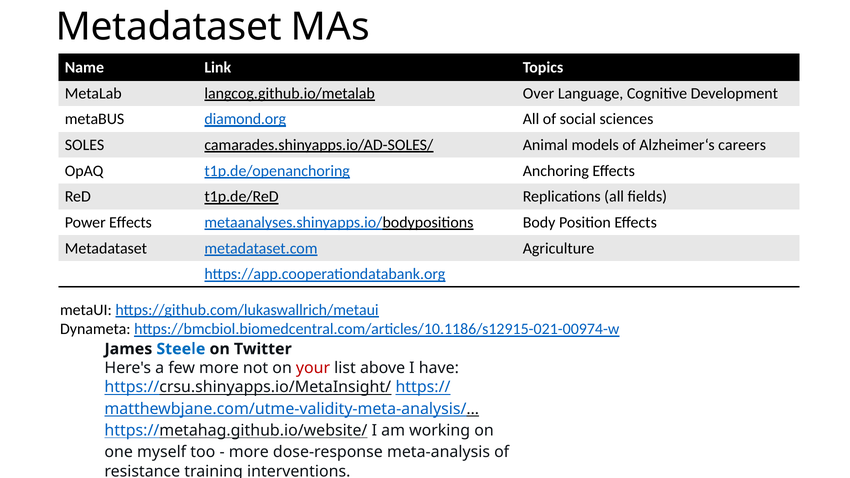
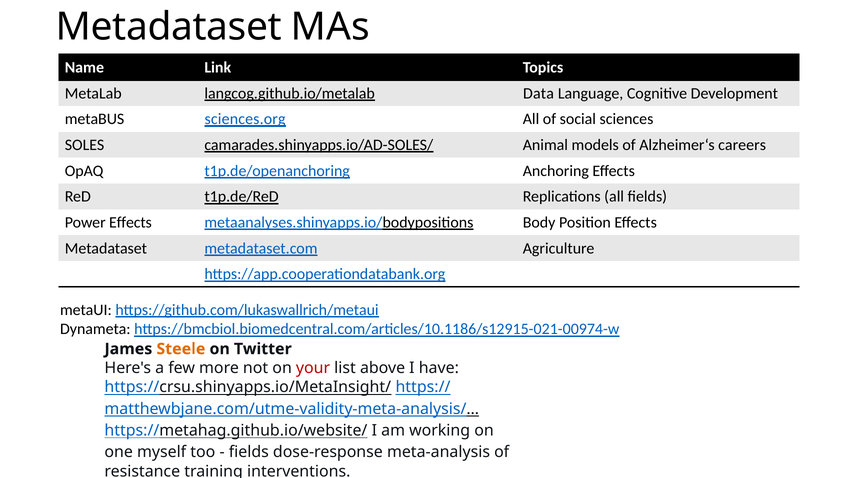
Over: Over -> Data (538, 93)
diamond.org: diamond.org -> sciences.org (245, 119)
Steele colour: blue -> orange (181, 349)
more: more -> fields (249, 452)
